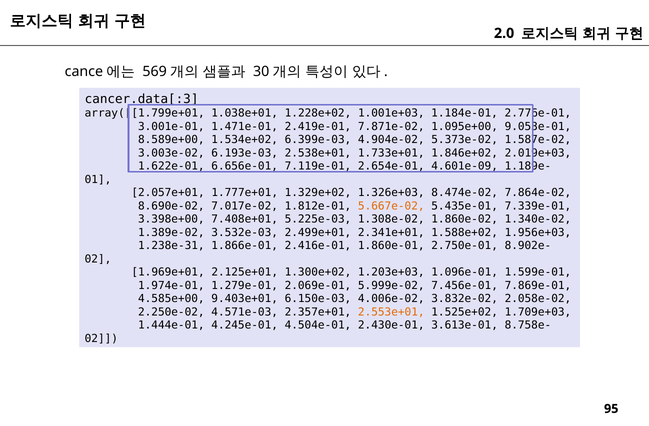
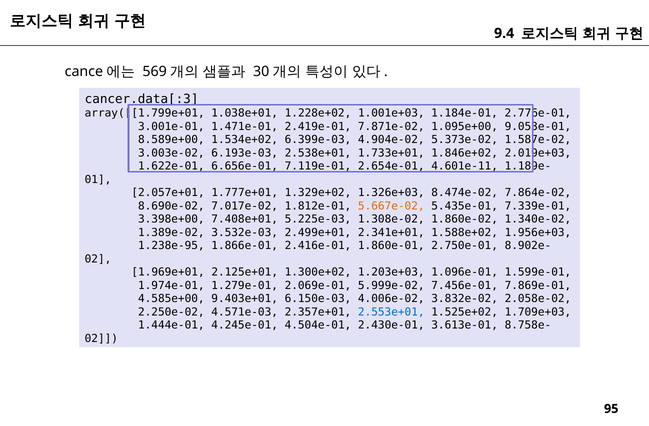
2.0: 2.0 -> 9.4 (504, 33)
4.601e-09: 4.601e-09 -> 4.601e-11 (465, 166)
1.238e-31: 1.238e-31 -> 1.238e-95 (171, 246)
2.553e+01 colour: orange -> blue (391, 312)
